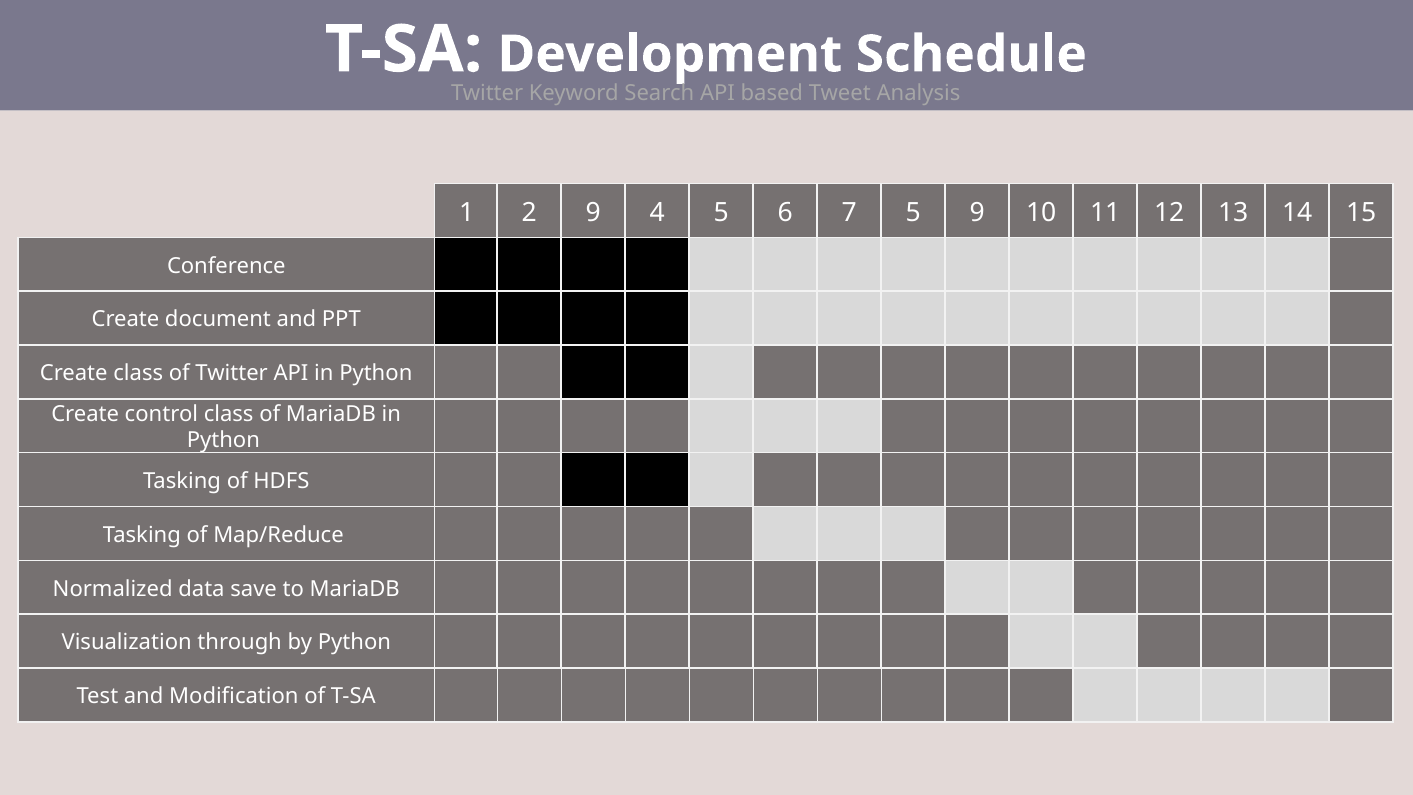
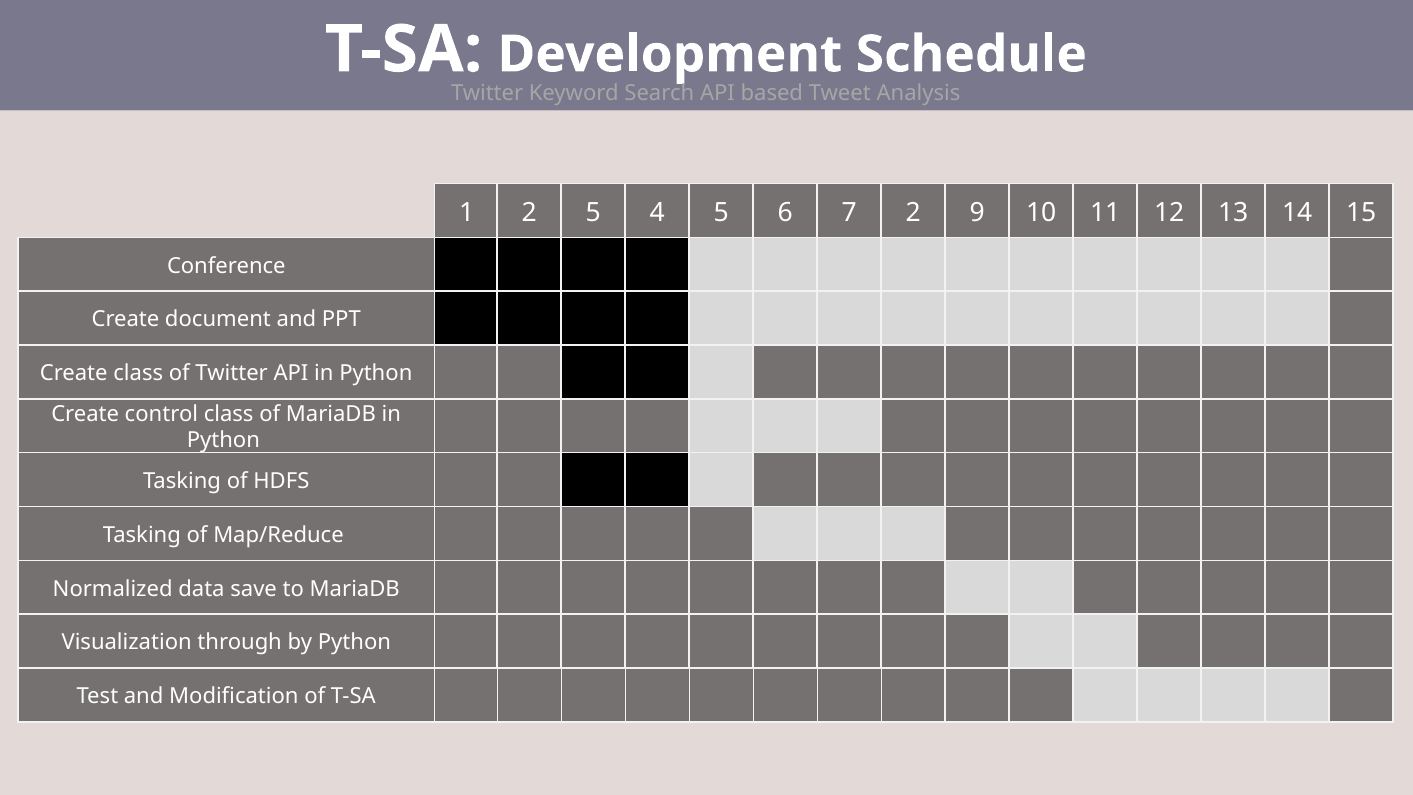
2 9: 9 -> 5 (593, 212)
7 5: 5 -> 2 (913, 212)
